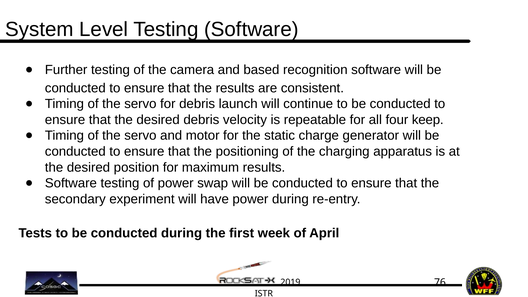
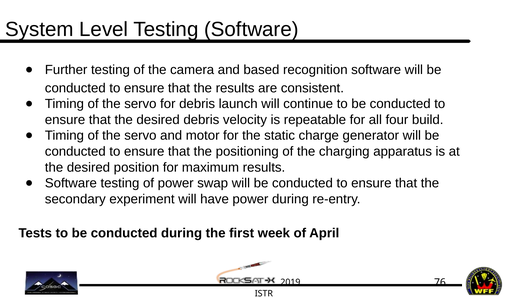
keep: keep -> build (428, 120)
